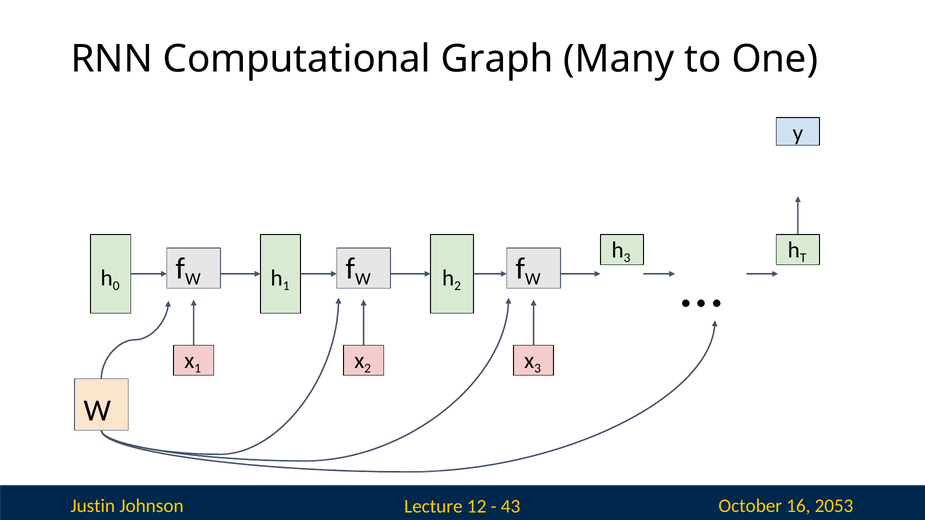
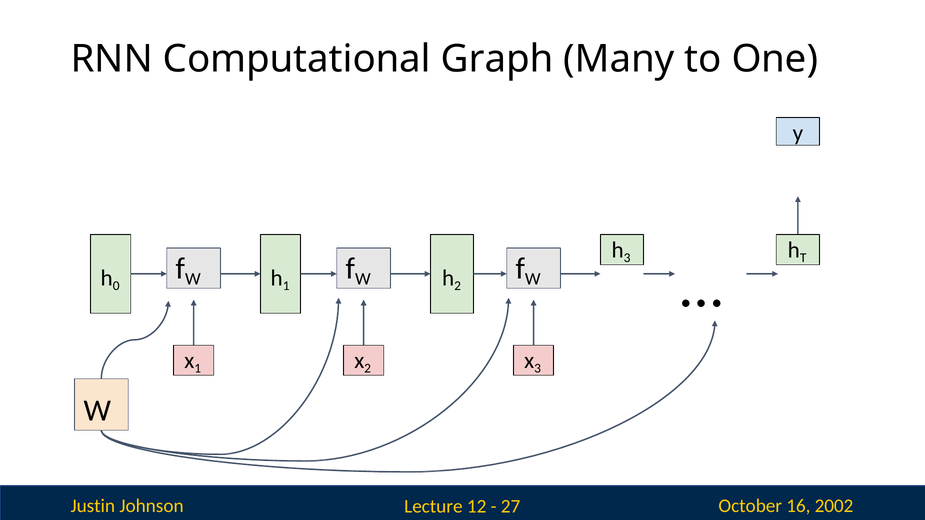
43: 43 -> 27 (511, 507)
2053: 2053 -> 2002 (834, 506)
